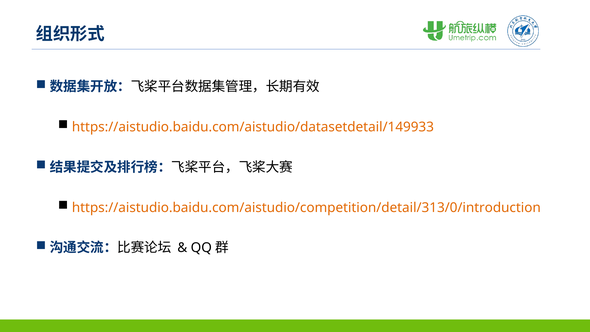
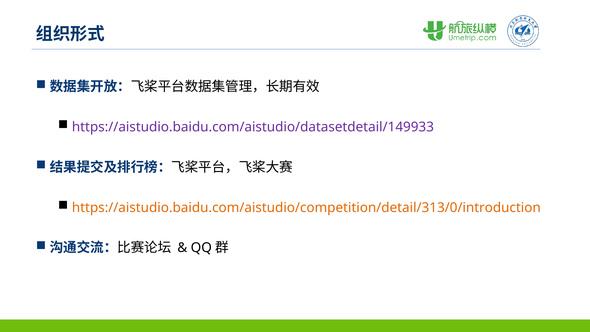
https://aistudio.baidu.com/aistudio/datasetdetail/149933 colour: orange -> purple (253, 127)
